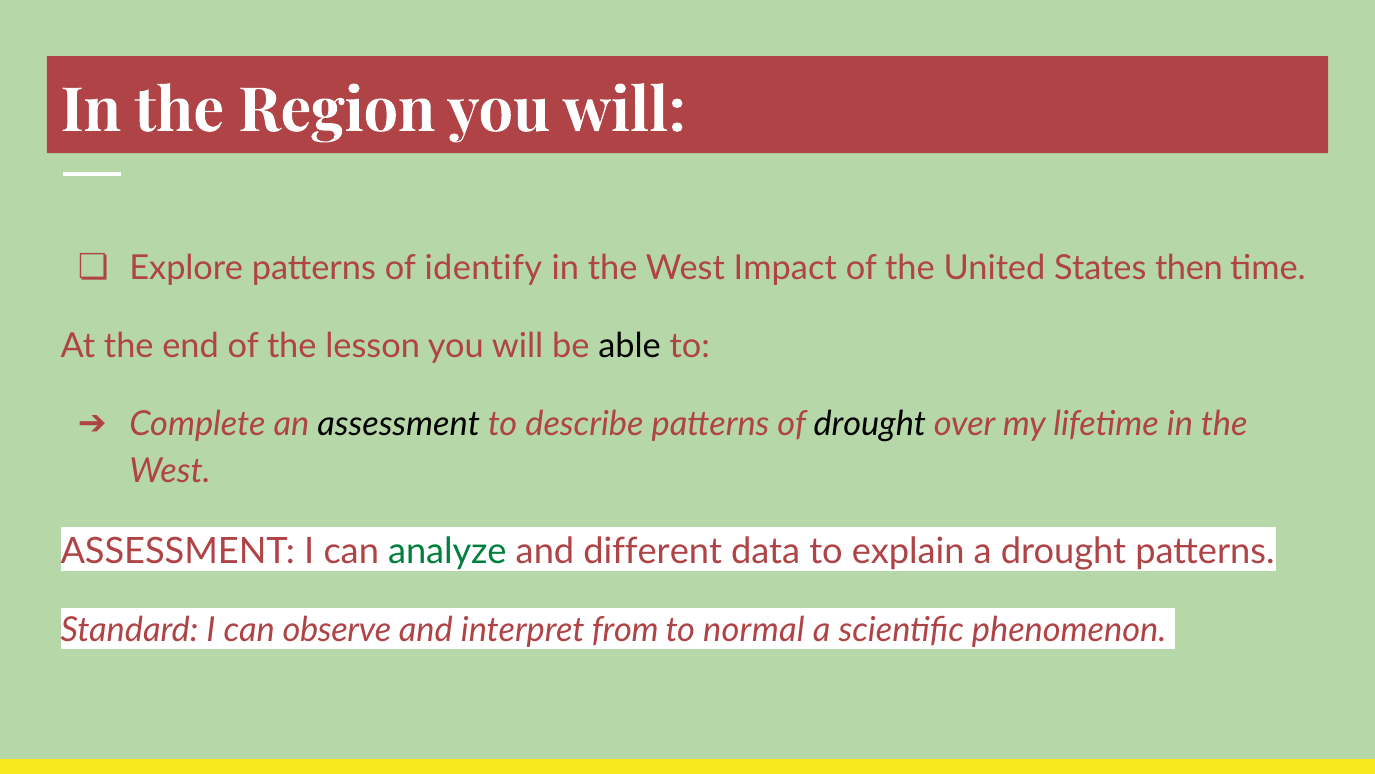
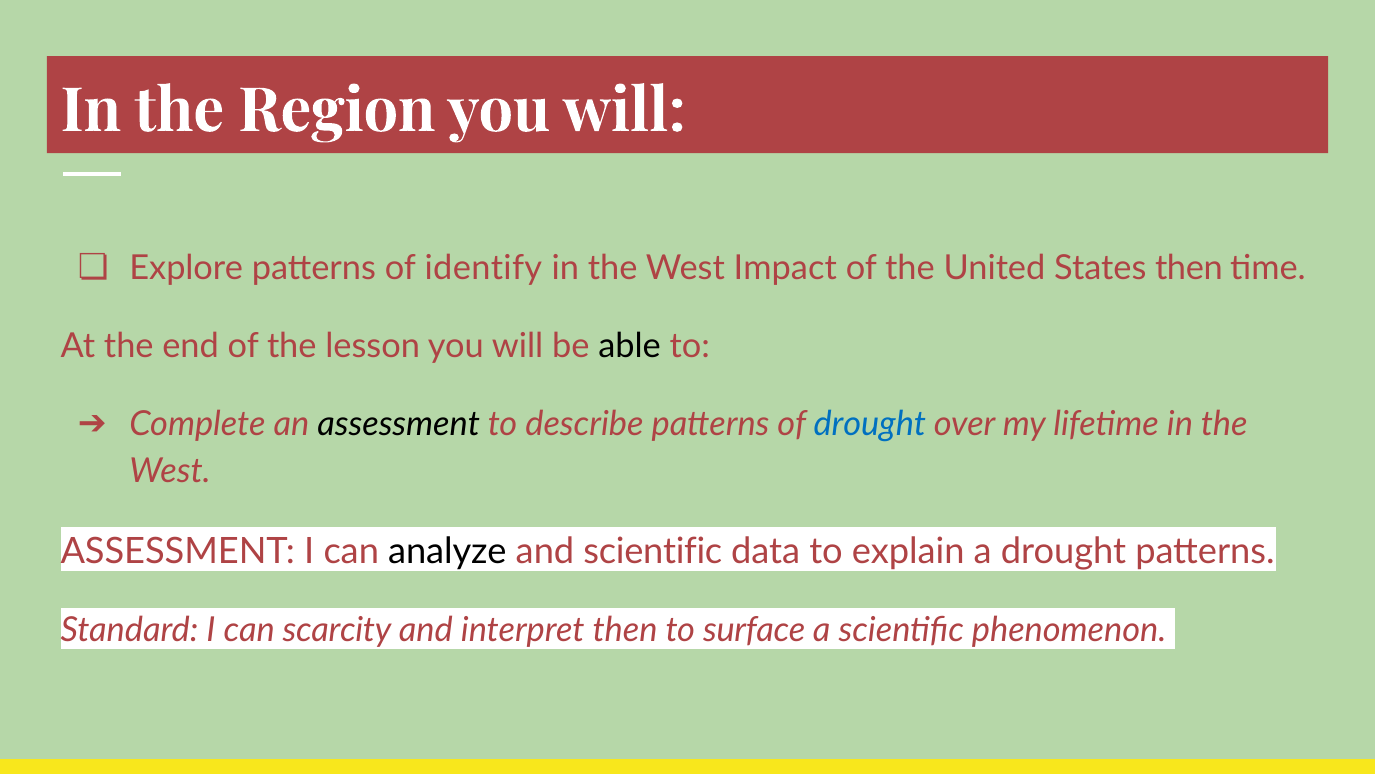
drought colour: black -> blue (870, 424)
analyze colour: green -> black (447, 551)
and different: different -> scientific (653, 551)
observe: observe -> scarcity (337, 630)
interpret from: from -> then (625, 630)
normal: normal -> surface (754, 630)
